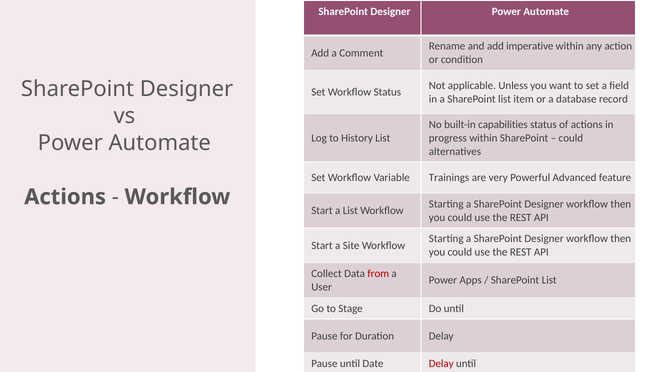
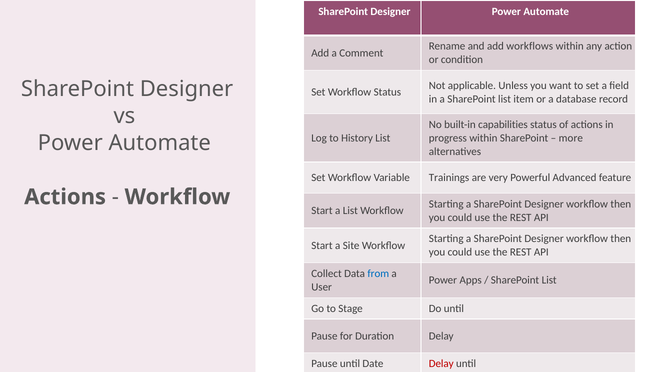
imperative: imperative -> workflows (530, 46)
could: could -> more (571, 138)
from colour: red -> blue (378, 273)
